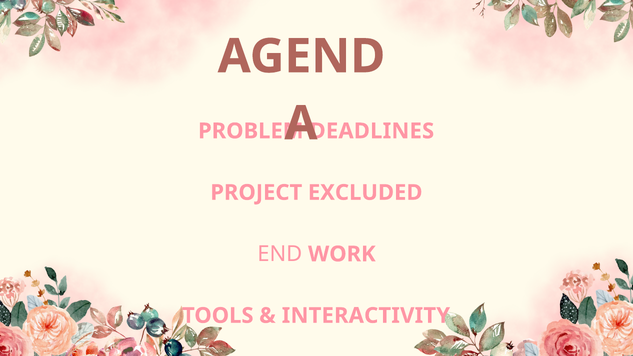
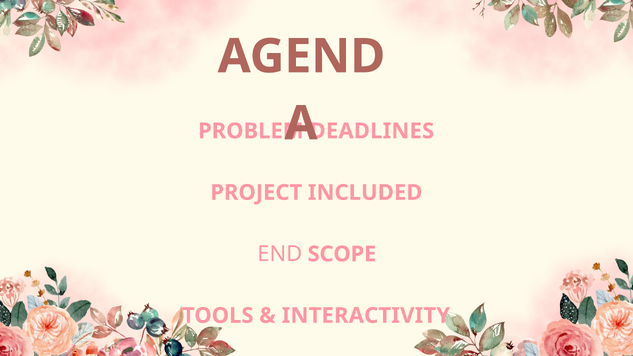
EXCLUDED: EXCLUDED -> INCLUDED (365, 193)
WORK: WORK -> SCOPE (342, 254)
